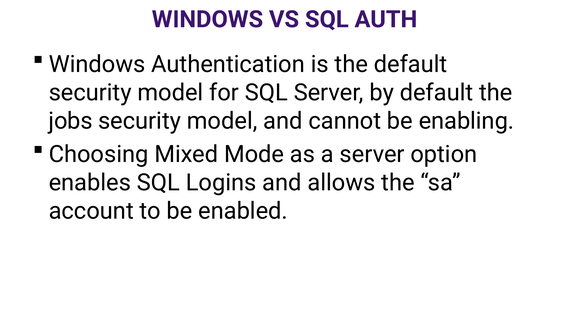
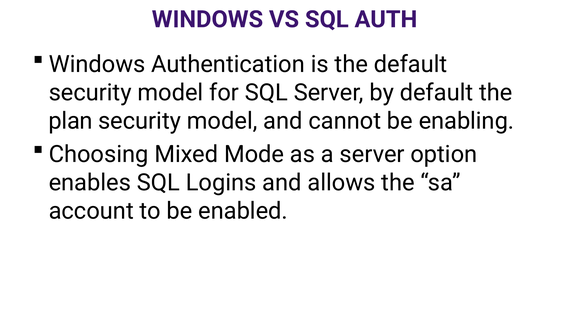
jobs: jobs -> plan (71, 121)
